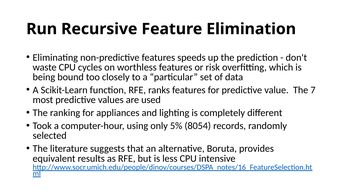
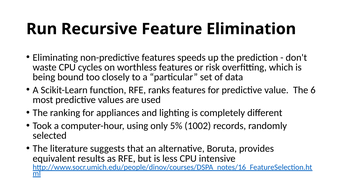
7: 7 -> 6 (313, 90)
8054: 8054 -> 1002 (198, 126)
